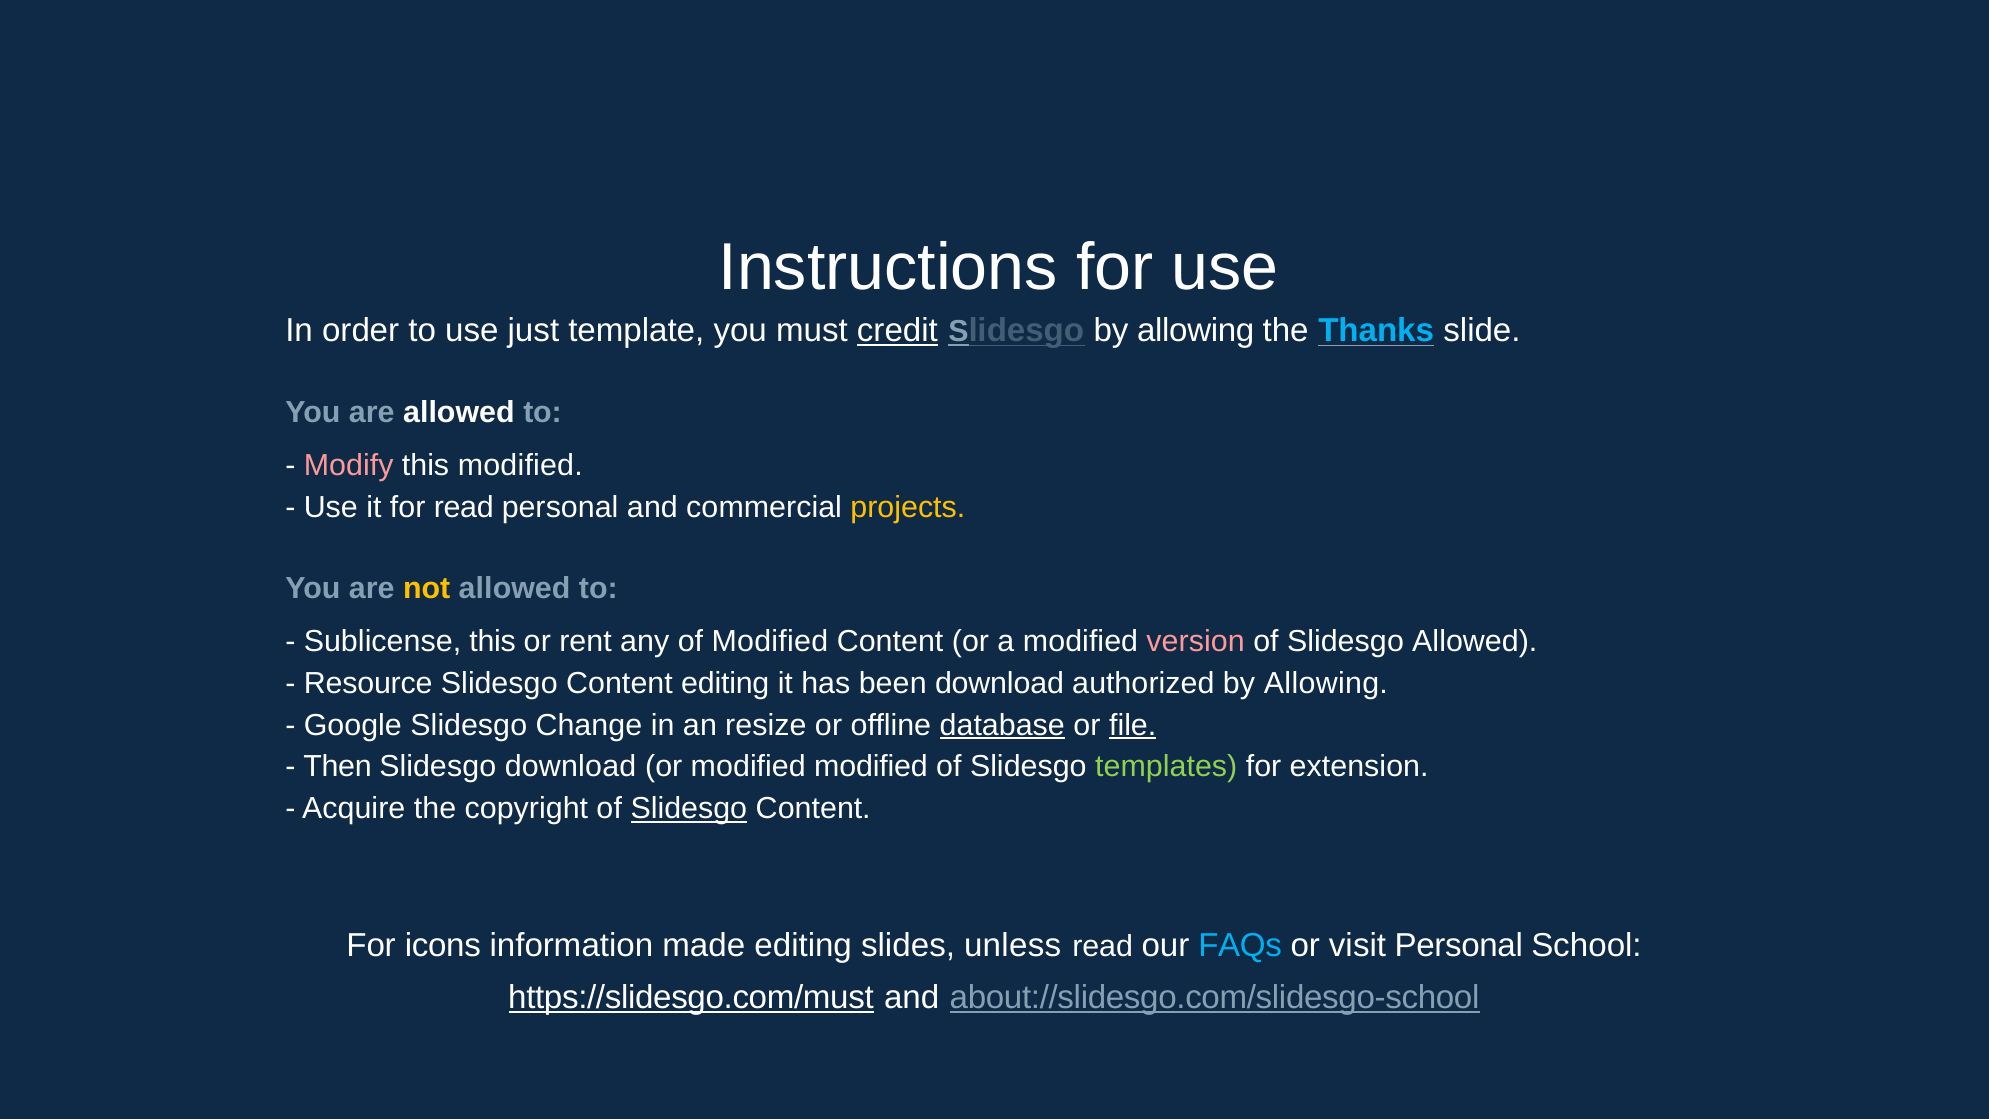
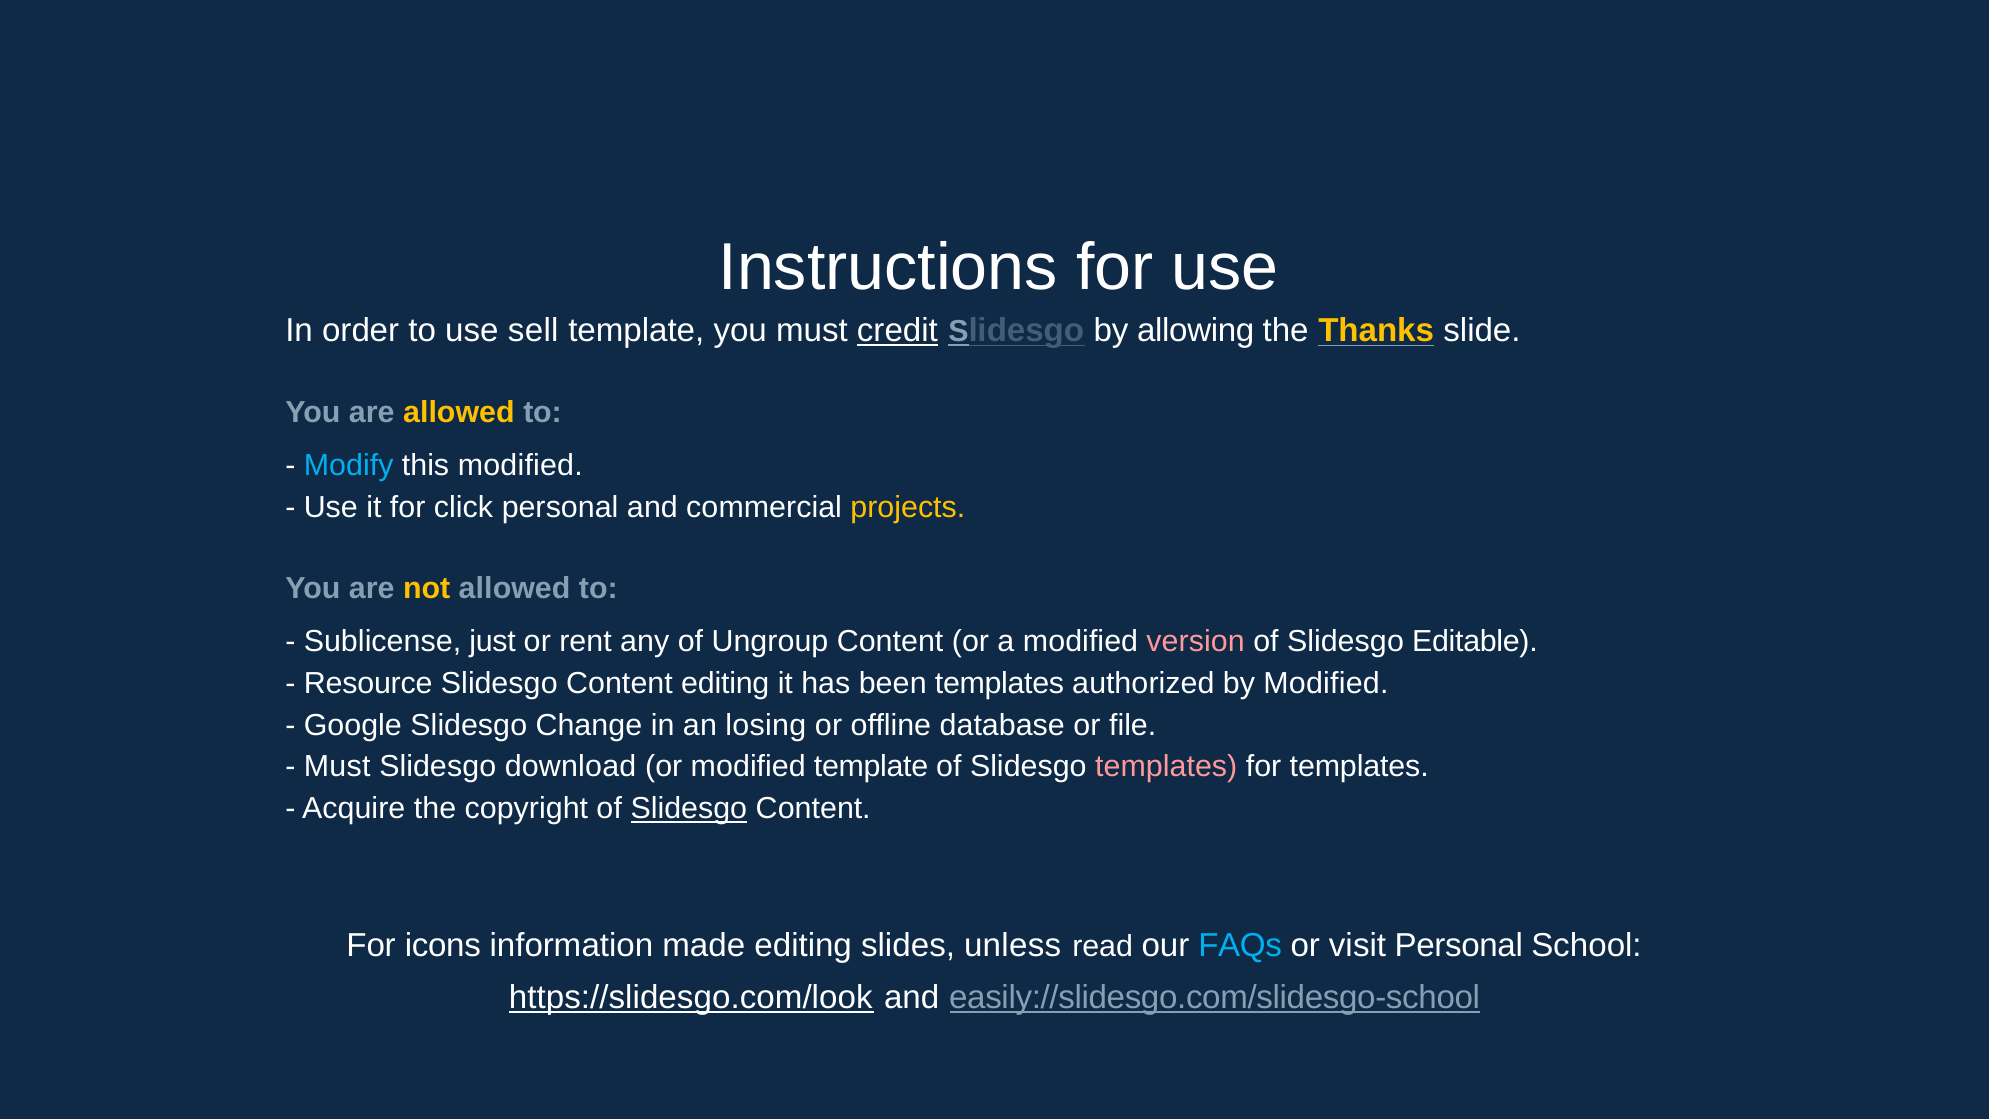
just: just -> sell (533, 331)
Thanks colour: light blue -> yellow (1376, 331)
allowed colour: white -> yellow (459, 413)
Modify colour: pink -> light blue (349, 466)
for read: read -> click (464, 508)
Sublicense this: this -> just (493, 641)
of Modified: Modified -> Ungroup (770, 641)
Slidesgo Allowed: Allowed -> Editable (1475, 641)
been download: download -> templates (1000, 683)
authorized by Allowing: Allowing -> Modified (1326, 683)
resize: resize -> losing (766, 725)
database underline: present -> none (1002, 725)
file underline: present -> none (1133, 725)
Then: Then -> Must (337, 767)
modified modified: modified -> template (871, 767)
templates colour: light green -> pink (1166, 767)
for extension: extension -> templates (1359, 767)
https://slidesgo.com/must: https://slidesgo.com/must -> https://slidesgo.com/look (691, 997)
about://slidesgo.com/slidesgo-school: about://slidesgo.com/slidesgo-school -> easily://slidesgo.com/slidesgo-school (1215, 997)
